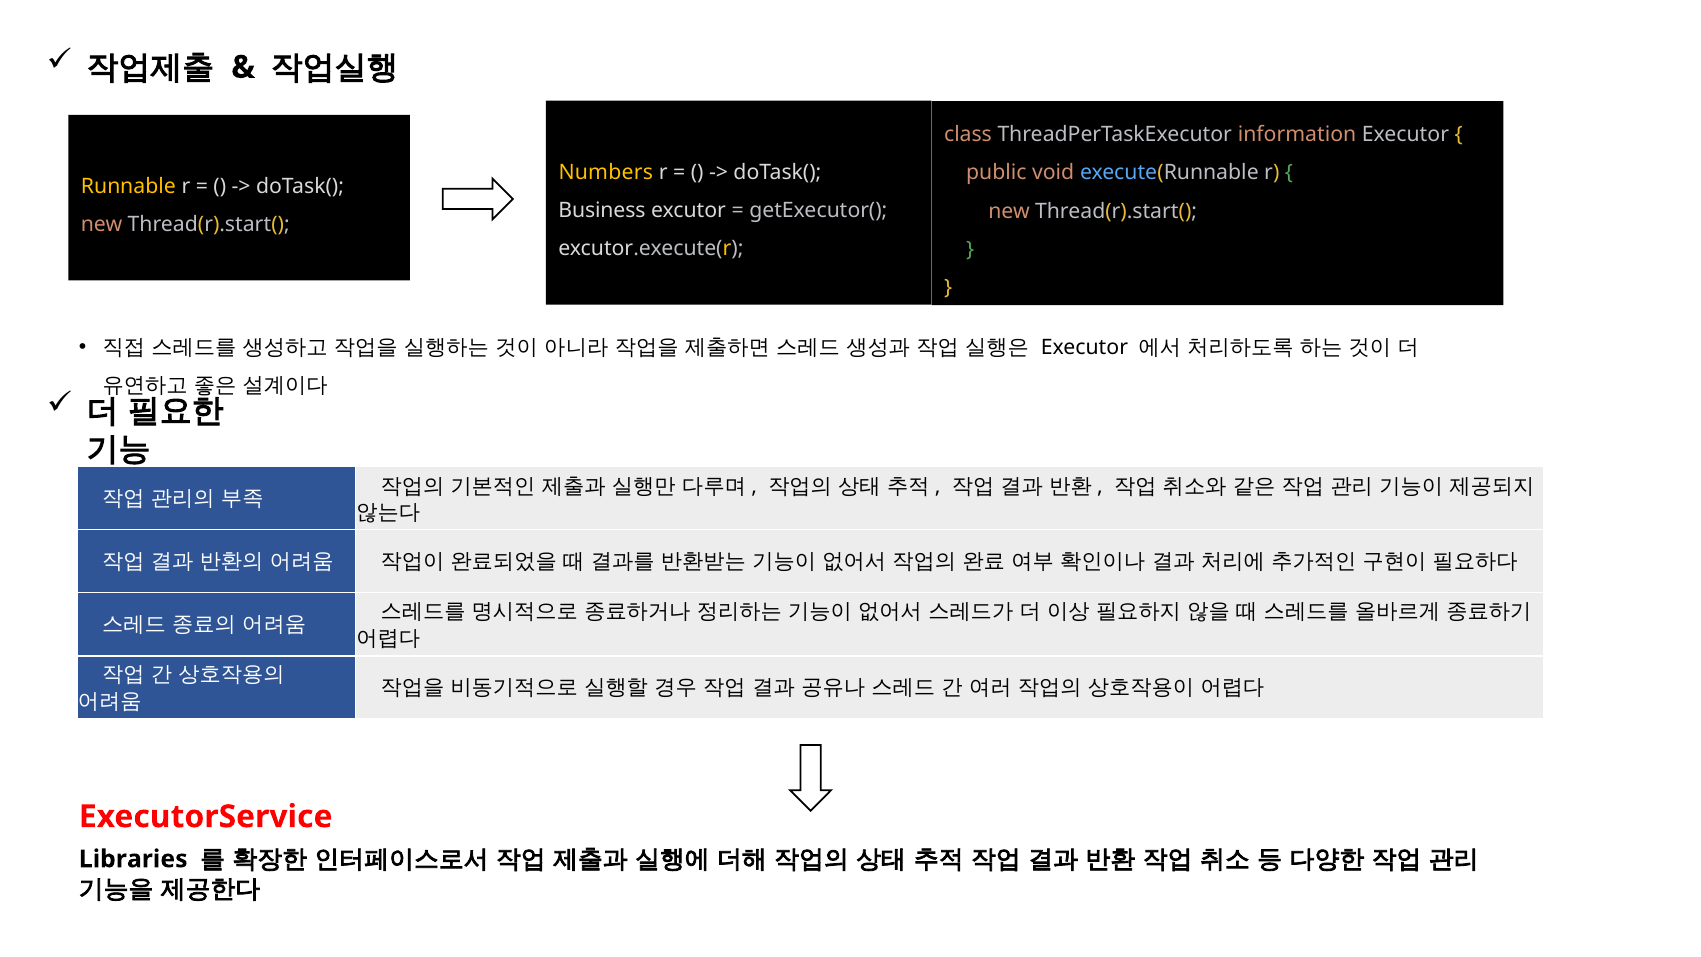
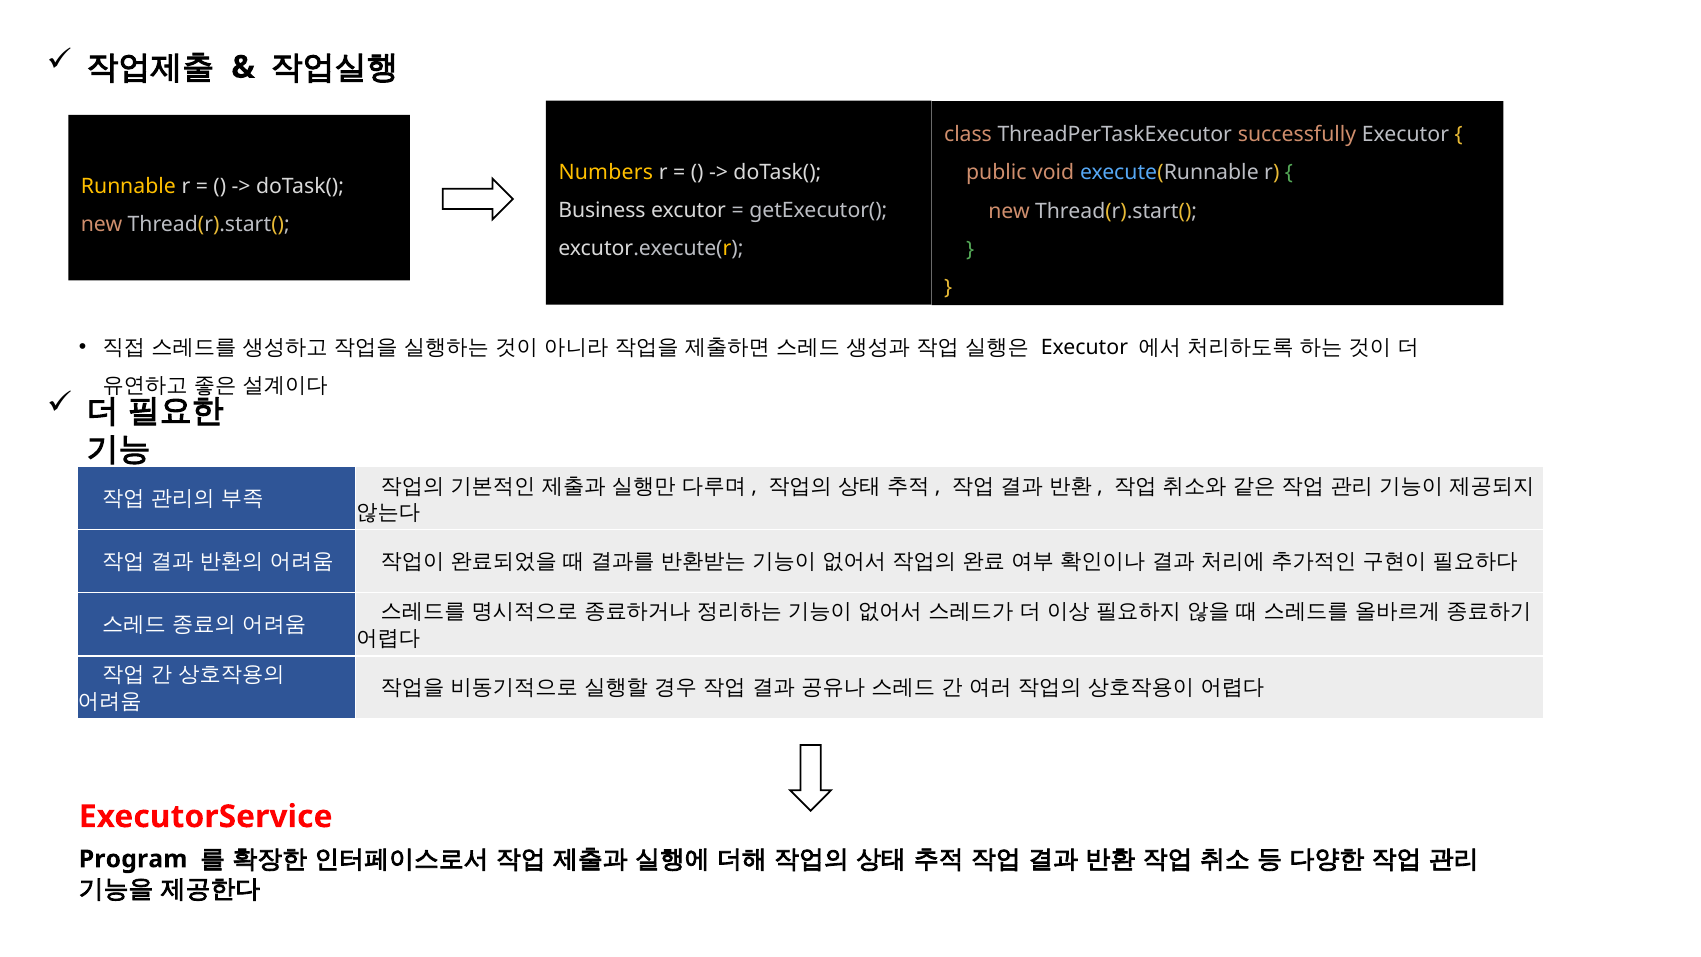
information: information -> successfully (1297, 134)
Libraries: Libraries -> Program (133, 859)
